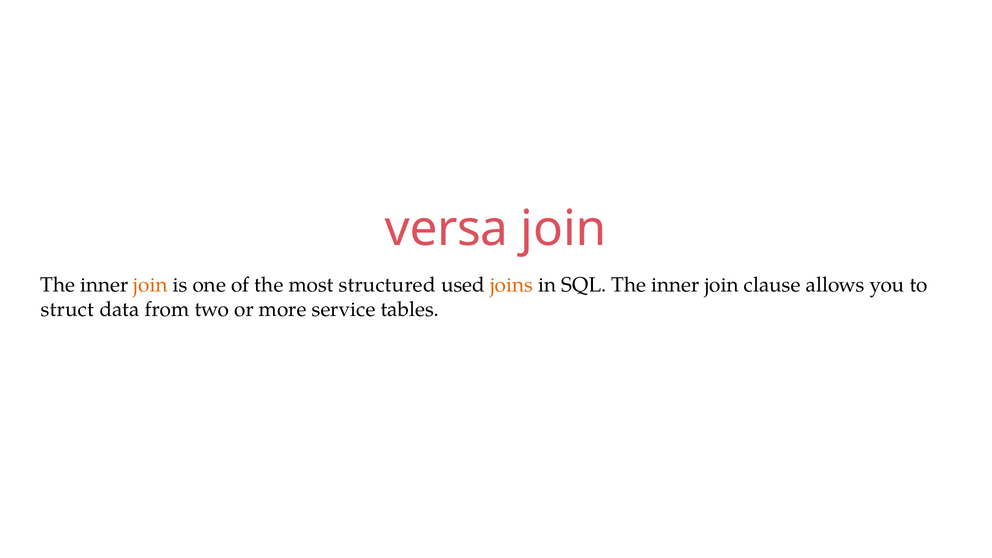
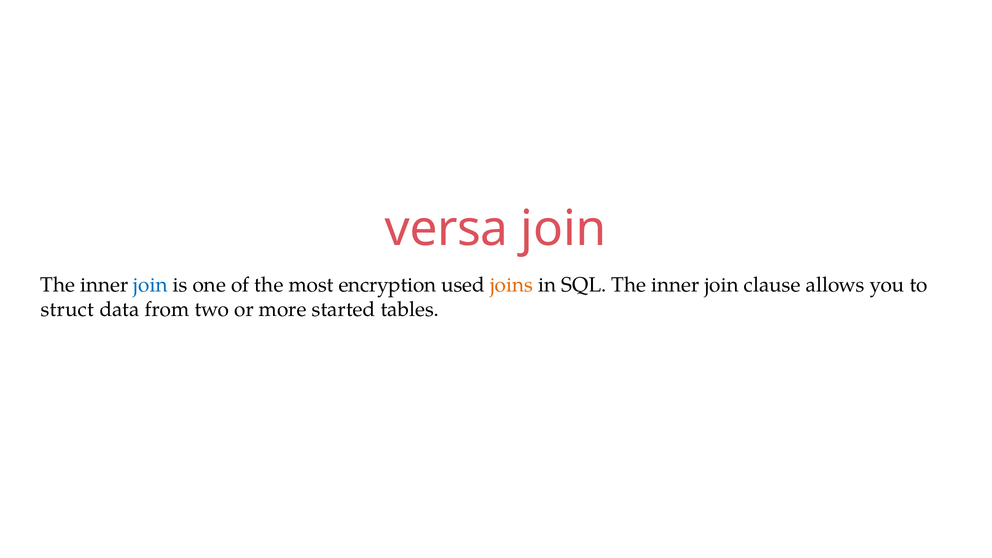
join colour: orange -> blue (151, 285)
structured: structured -> encryption (387, 285)
service: service -> started (344, 309)
